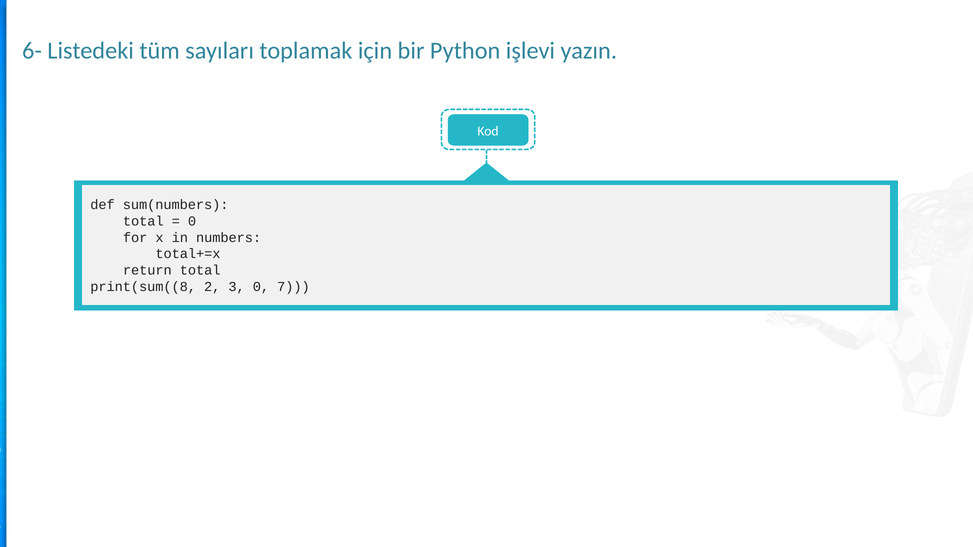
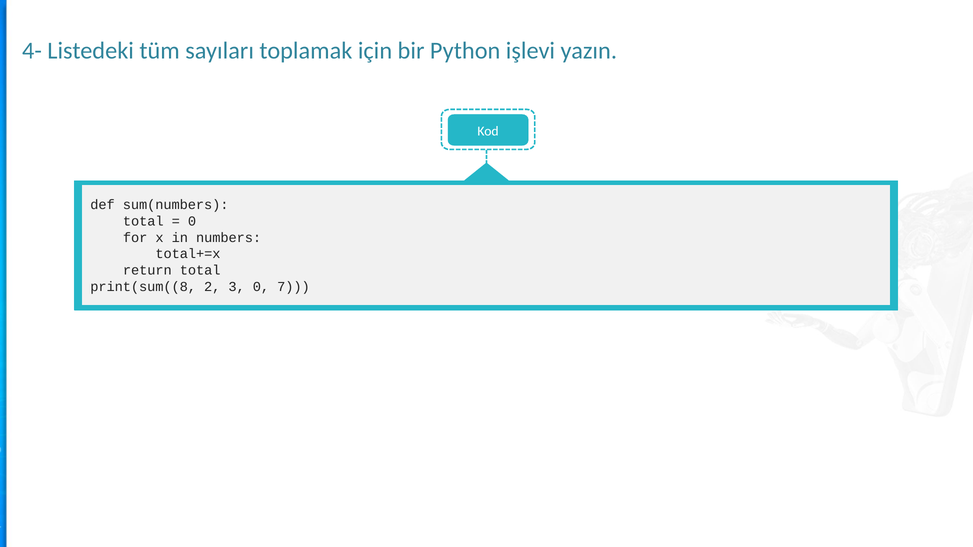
6-: 6- -> 4- (32, 51)
